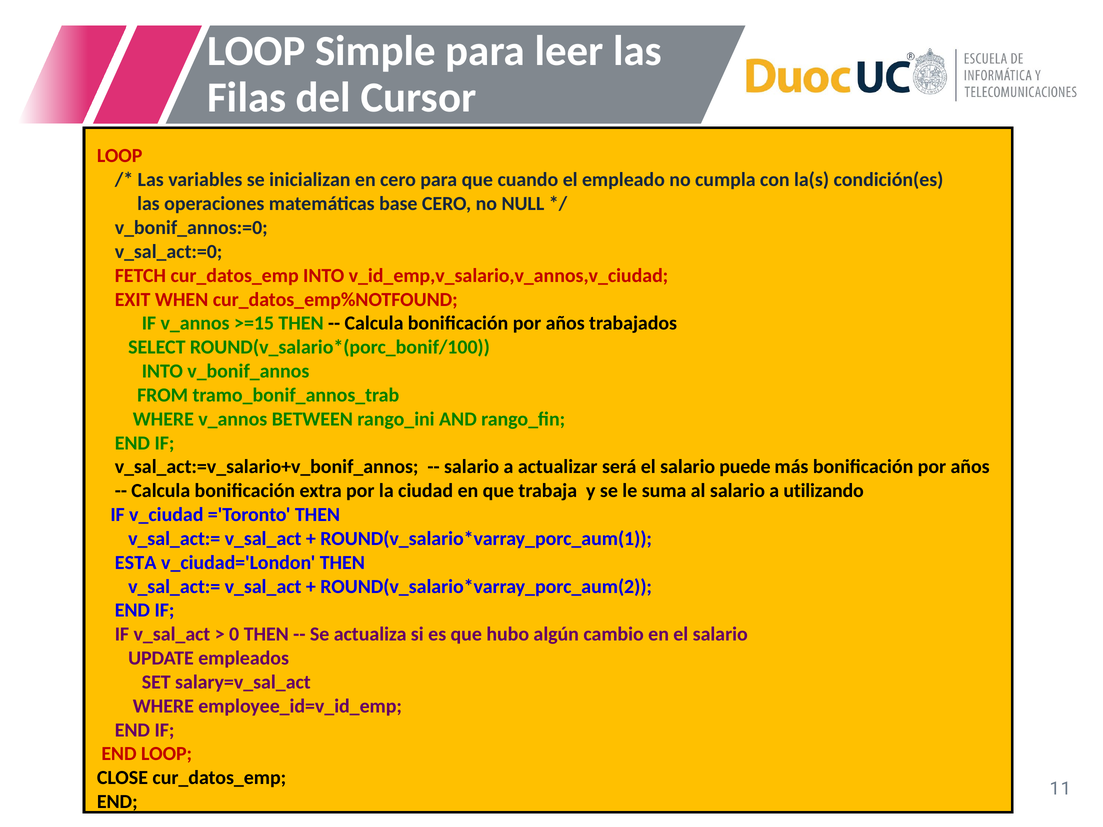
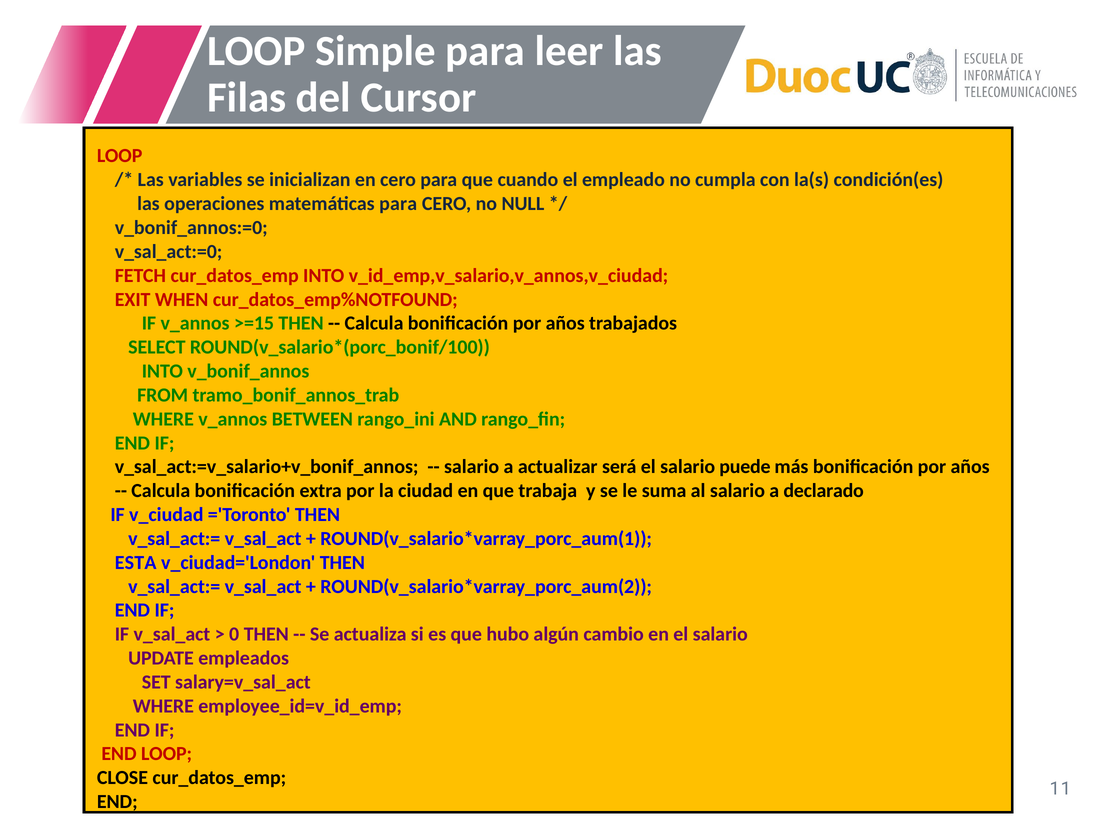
matemáticas base: base -> para (398, 204)
utilizando: utilizando -> declarado (824, 491)
